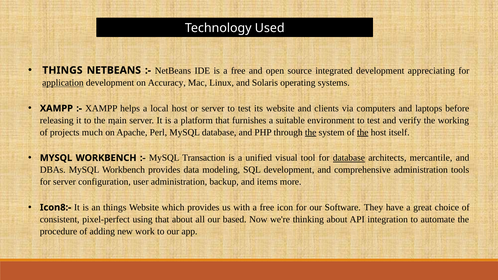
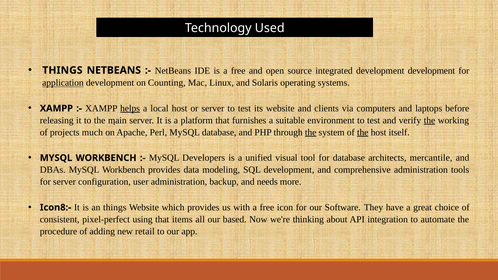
development appreciating: appreciating -> development (431, 71)
Accuracy: Accuracy -> Counting (167, 83)
helps underline: none -> present (130, 108)
the underline: none -> present (429, 120)
Transaction: Transaction -> Developers (204, 158)
database underline: present -> none (349, 158)
items: items -> needs (267, 182)
that about: about -> items (182, 220)
work: work -> retail (145, 231)
